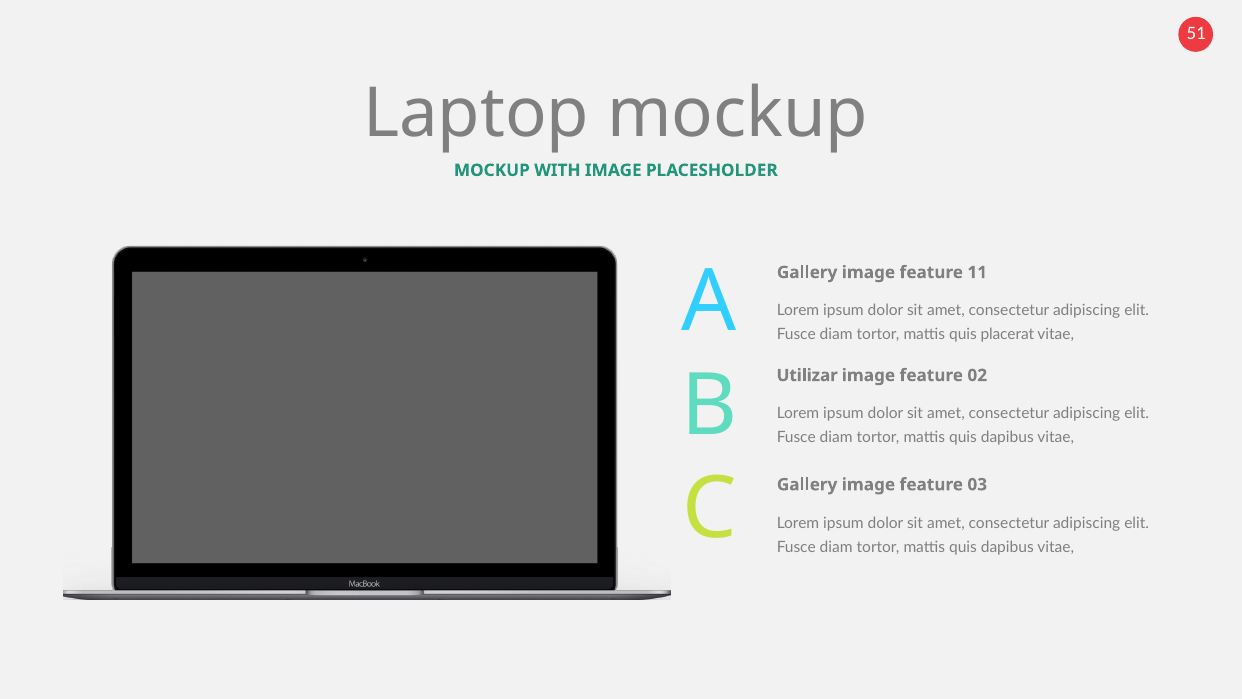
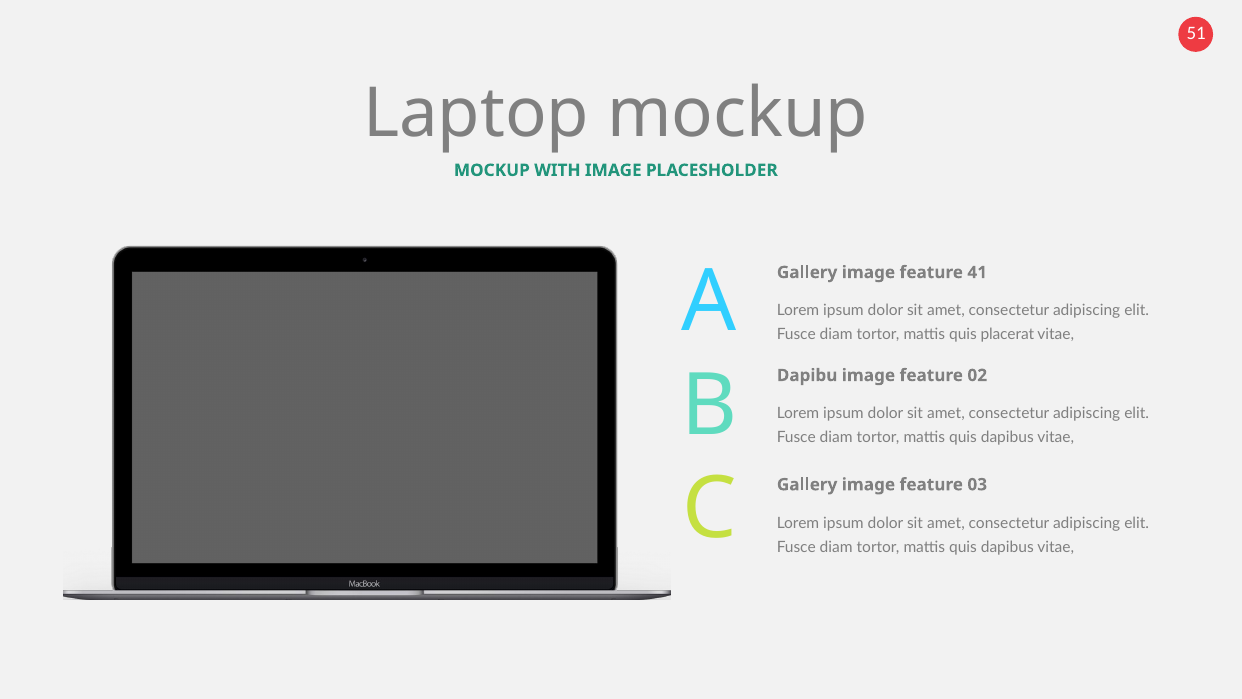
11: 11 -> 41 (977, 272)
Utilizar: Utilizar -> Dapibu (807, 375)
